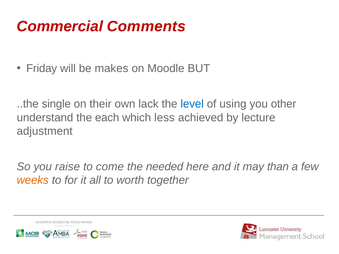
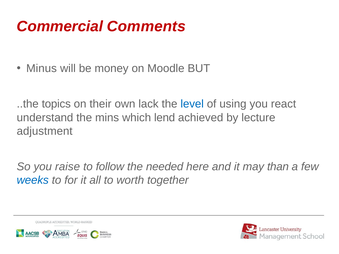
Friday: Friday -> Minus (42, 69)
makes: makes -> money (112, 69)
single: single -> topics (56, 104)
other: other -> react (284, 104)
each: each -> mins (107, 118)
less: less -> lend (165, 118)
come: come -> follow (110, 167)
weeks colour: orange -> blue (33, 180)
